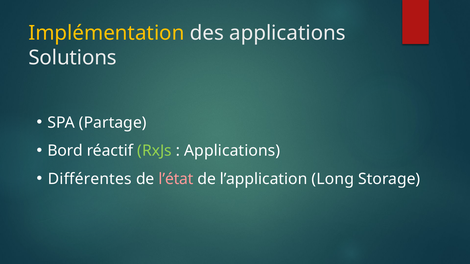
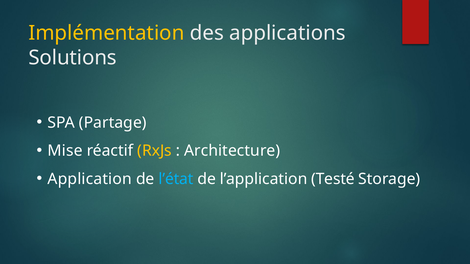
Bord: Bord -> Mise (65, 151)
RxJs colour: light green -> yellow (155, 151)
Applications: Applications -> Architecture (232, 151)
Différentes: Différentes -> Application (90, 179)
l’état colour: pink -> light blue (176, 179)
Long: Long -> Testé (333, 179)
